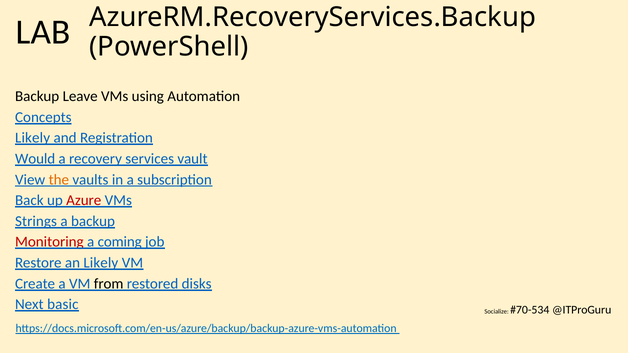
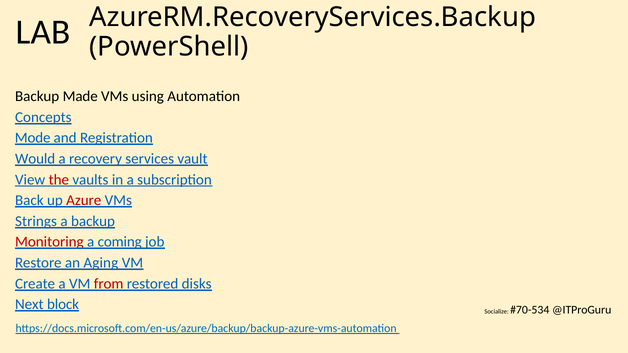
Leave: Leave -> Made (80, 96)
Likely: Likely -> Mode (33, 138)
the colour: orange -> red (59, 180)
an Likely: Likely -> Aging (101, 263)
from colour: black -> red (109, 284)
basic: basic -> block (63, 305)
